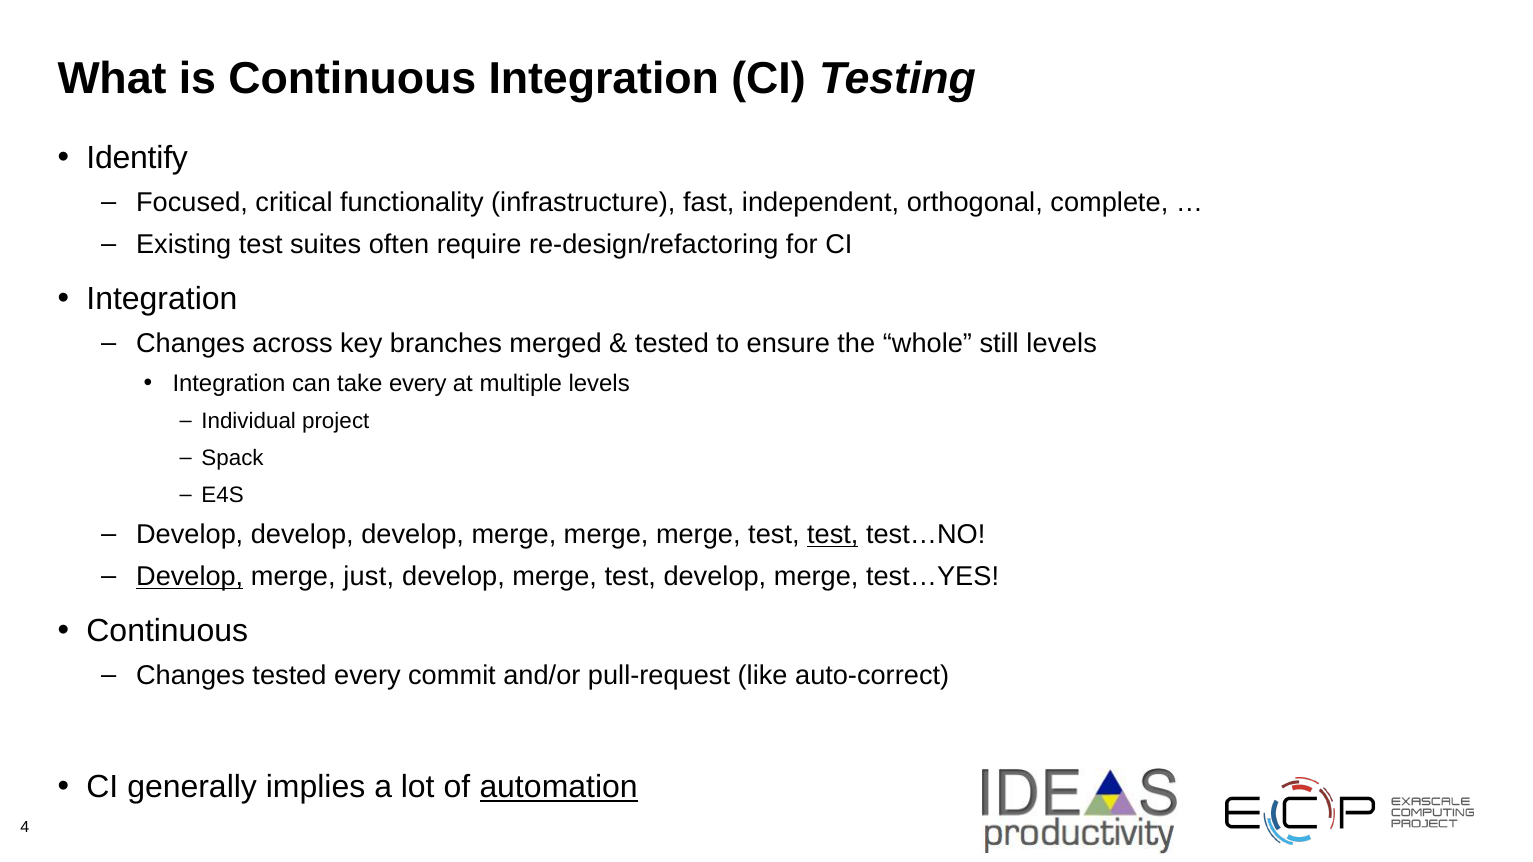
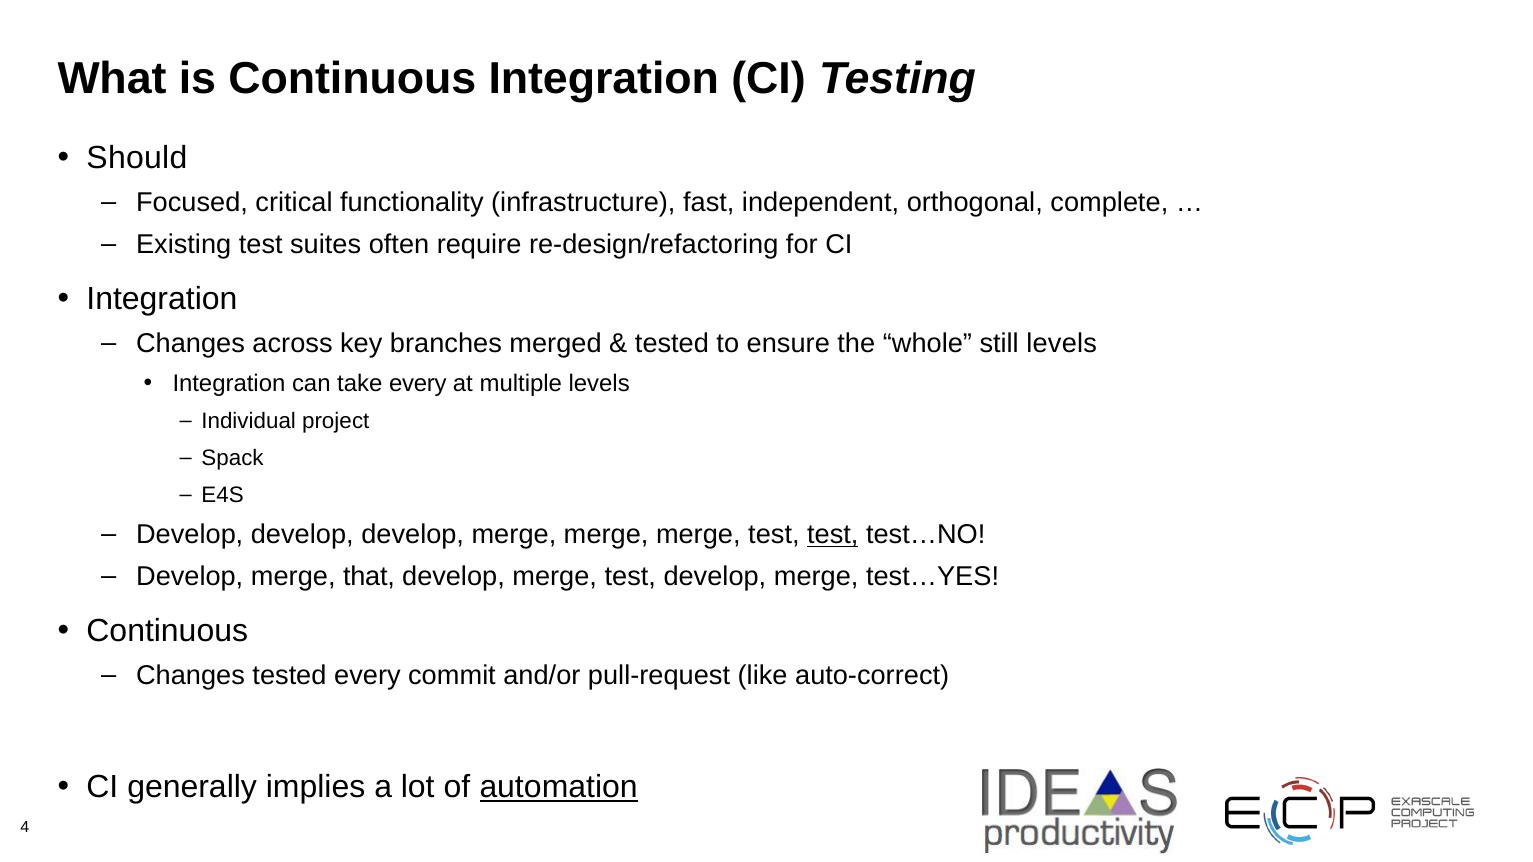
Identify: Identify -> Should (137, 158)
Develop underline: present -> none (190, 577)
just: just -> that (369, 577)
